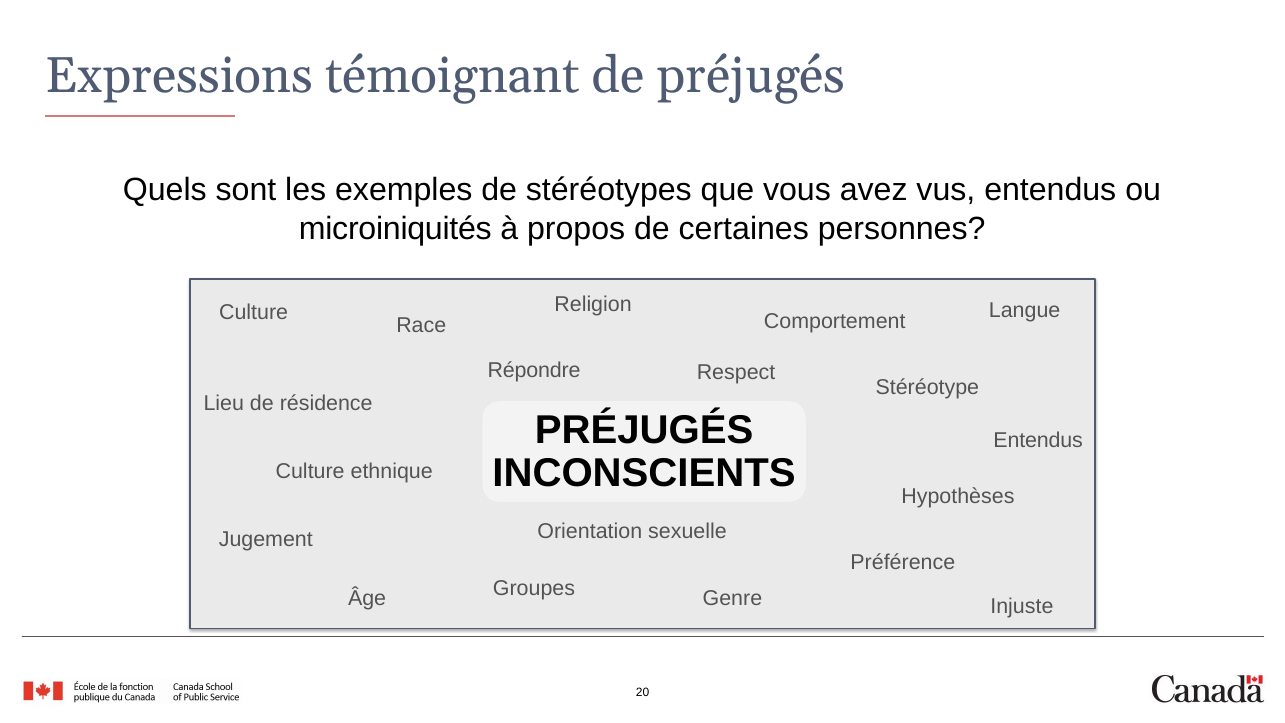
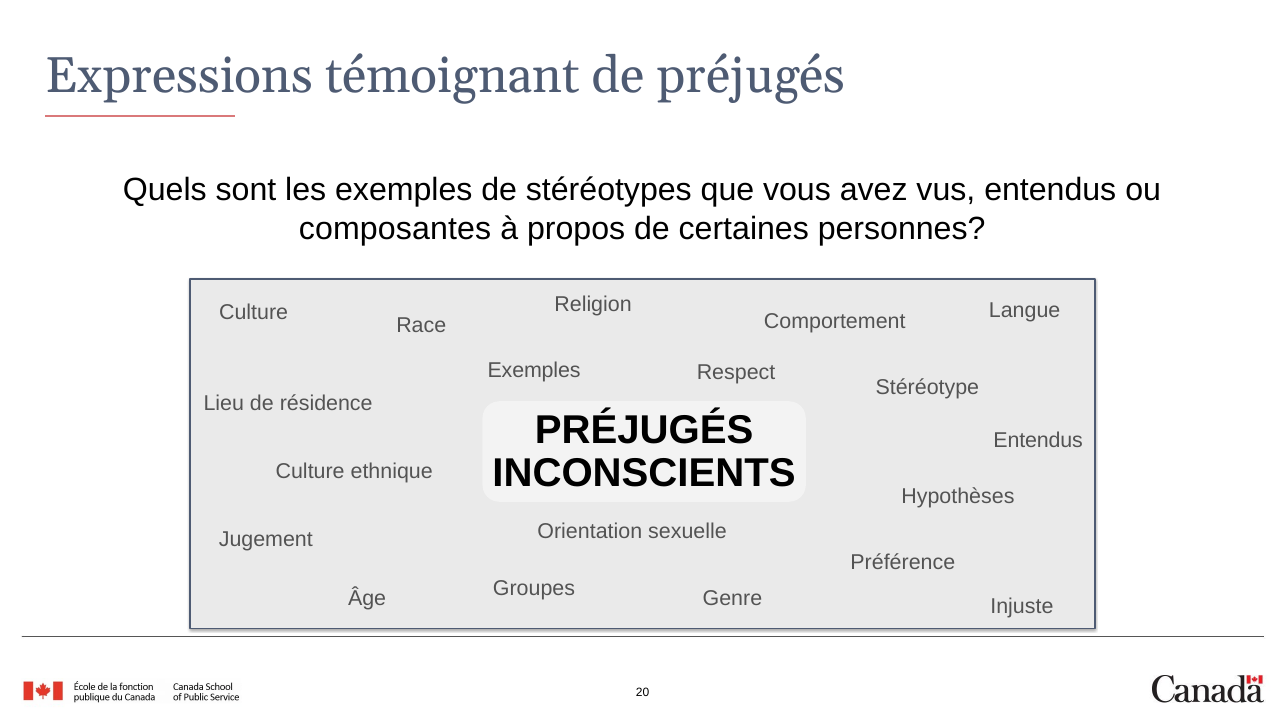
microiniquités: microiniquités -> composantes (395, 229)
Répondre: Répondre -> Exemples (534, 370)
